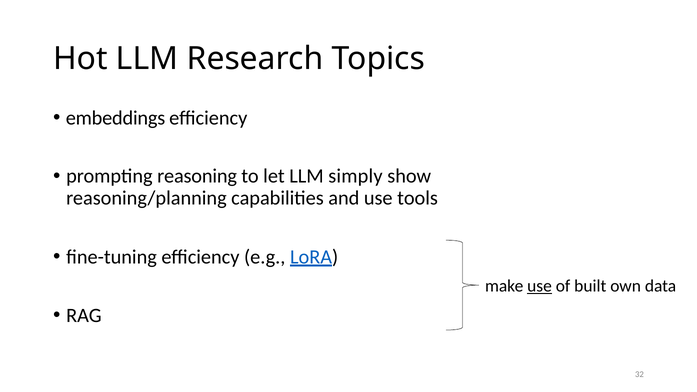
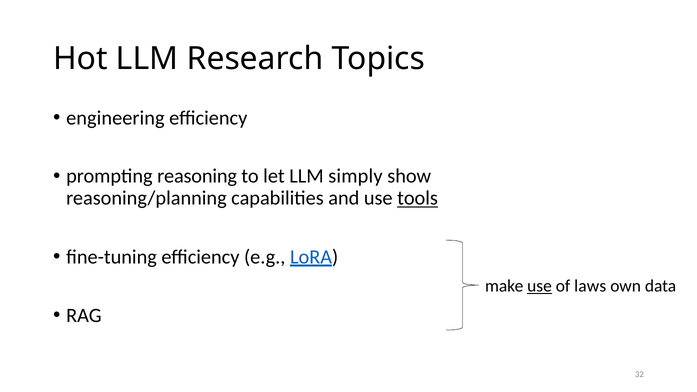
embeddings: embeddings -> engineering (115, 118)
tools underline: none -> present (418, 198)
built: built -> laws (590, 286)
